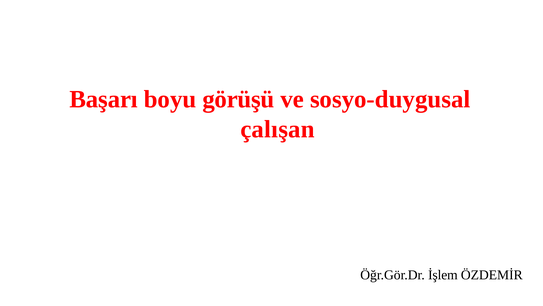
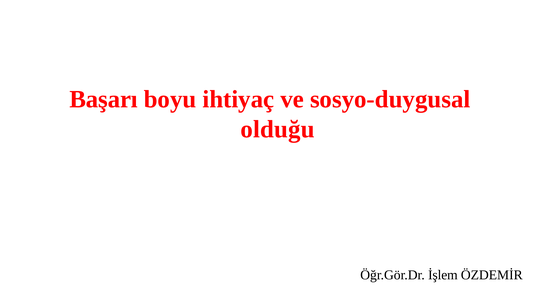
görüşü: görüşü -> ihtiyaç (238, 99)
çalışan: çalışan -> olduğu (278, 129)
